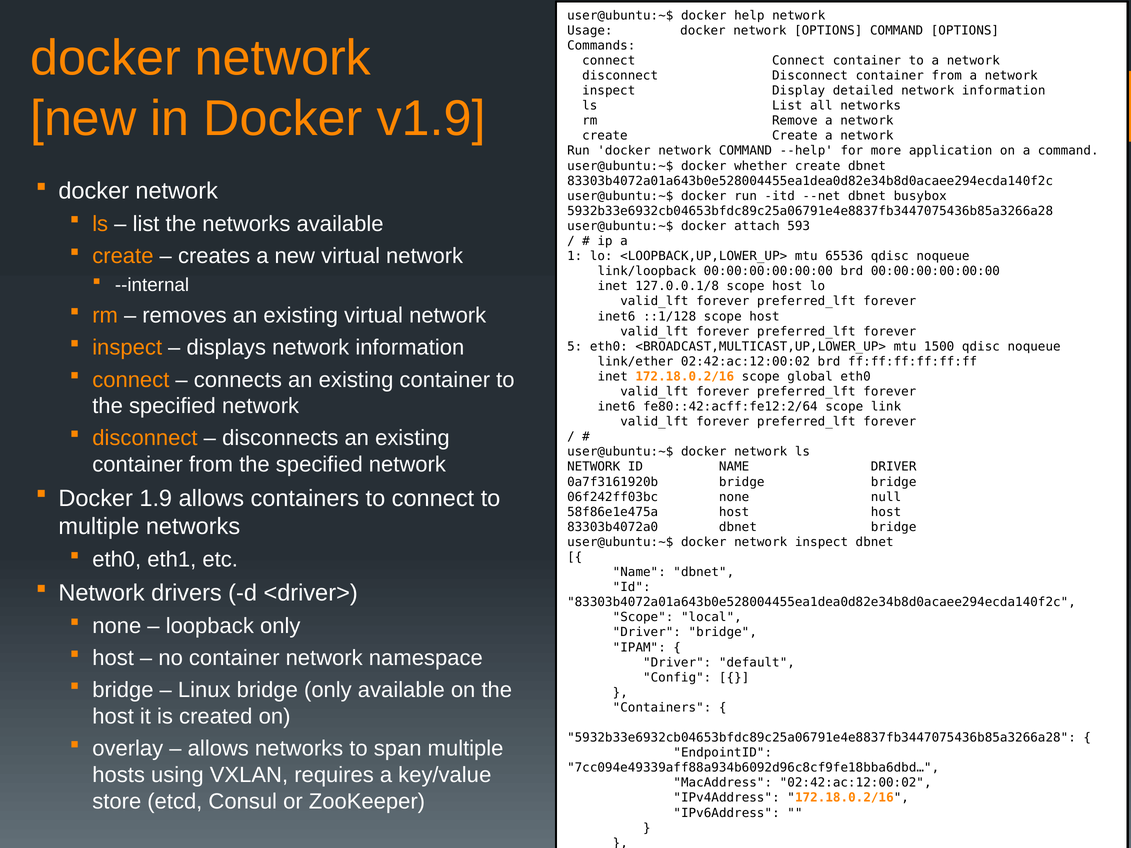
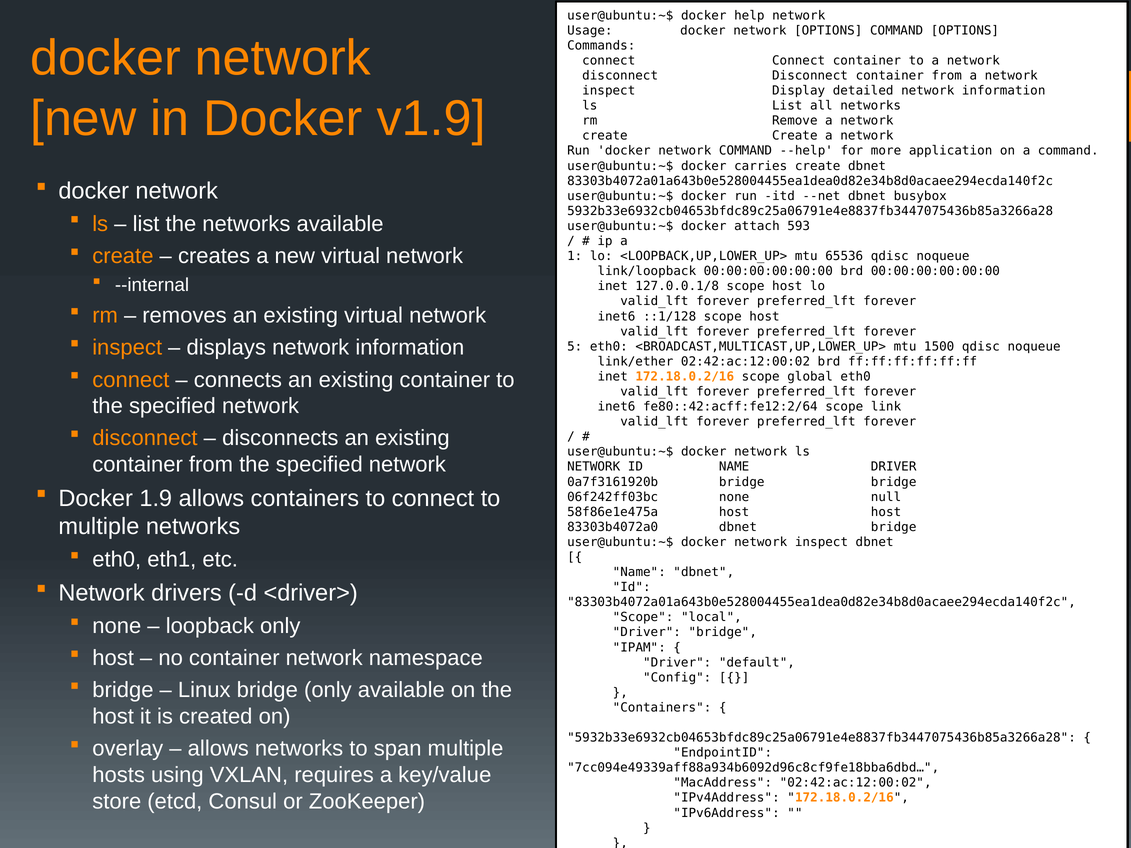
whether: whether -> carries (761, 166)
